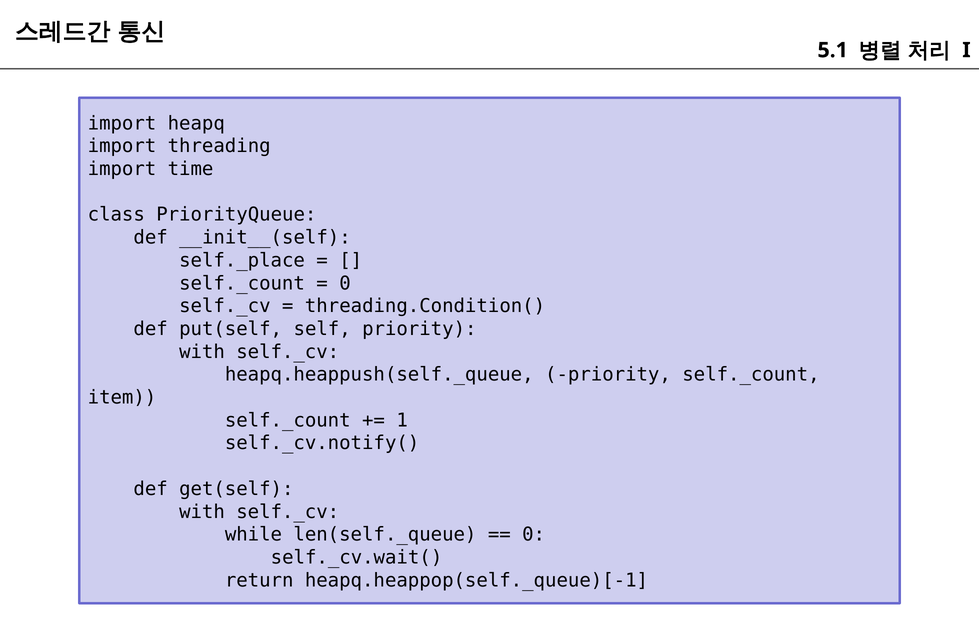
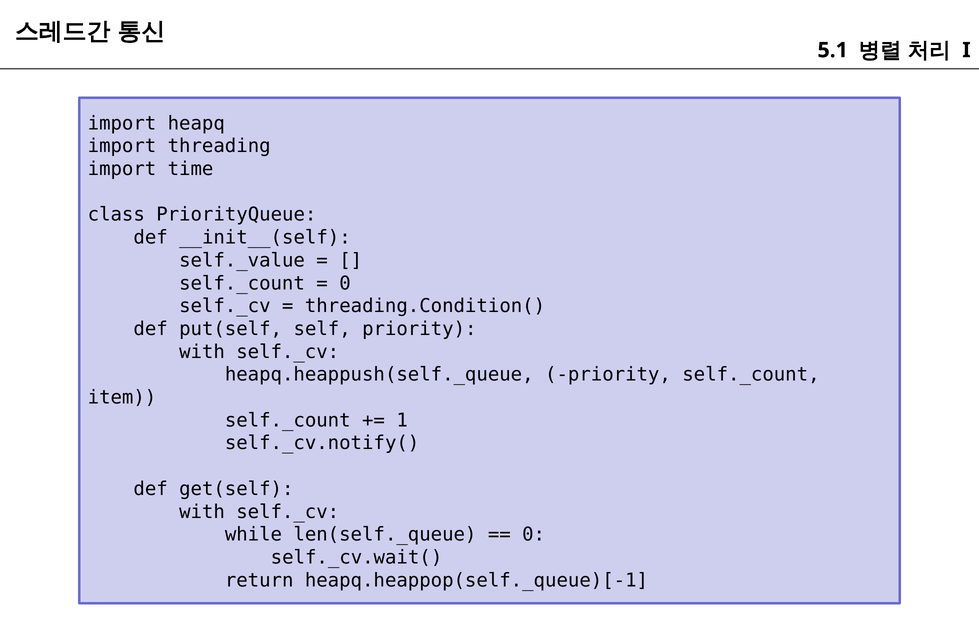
self._place: self._place -> self._value (242, 260)
